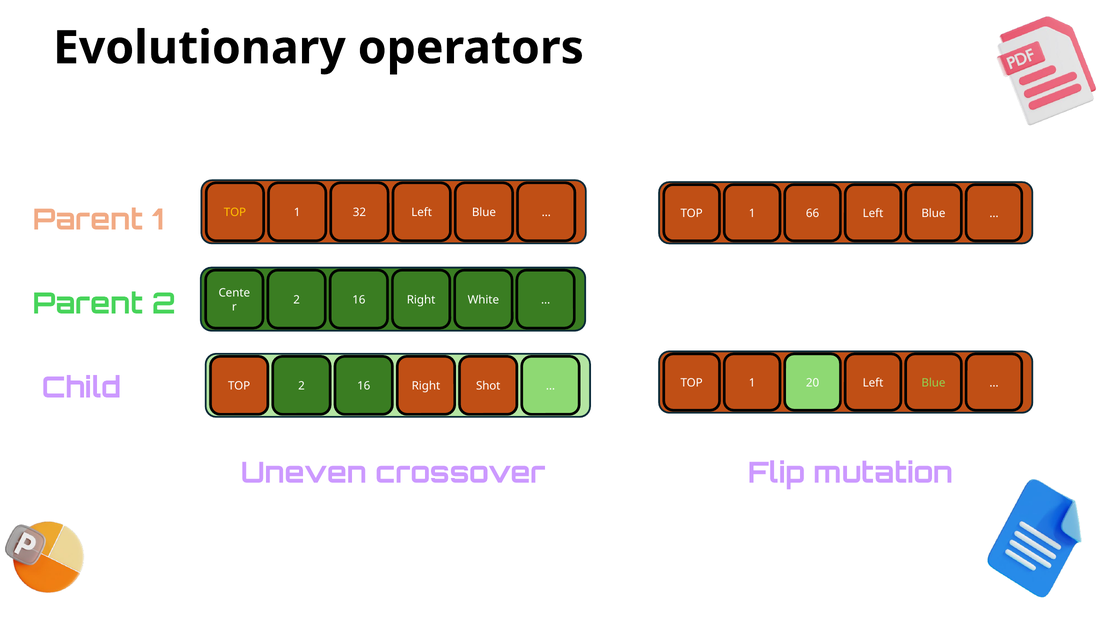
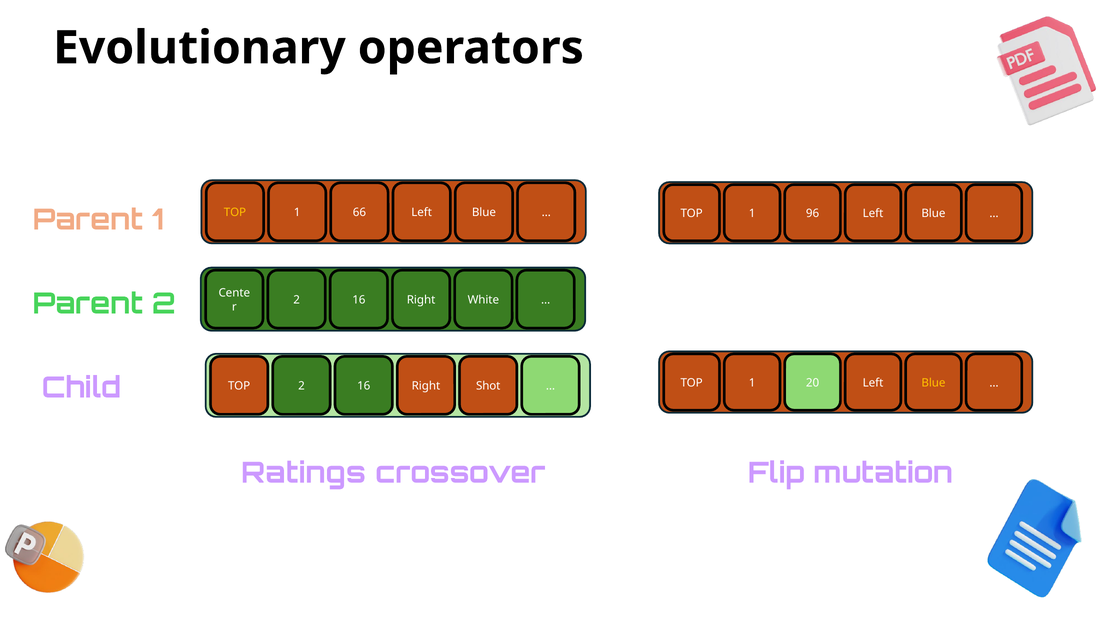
32: 32 -> 66 (359, 212)
66: 66 -> 96 (813, 213)
Blue colour: light green -> yellow (933, 383)
Uneven: Uneven -> Ratings (303, 473)
